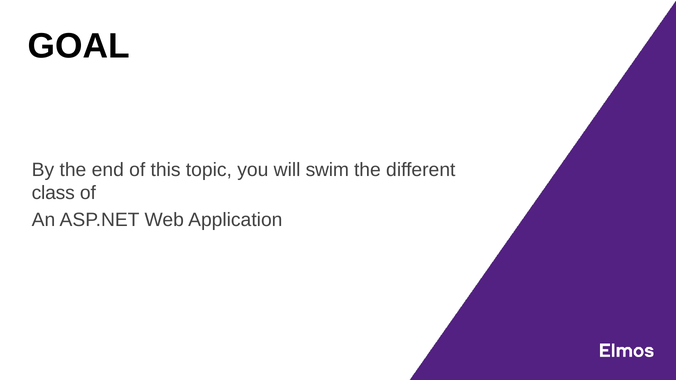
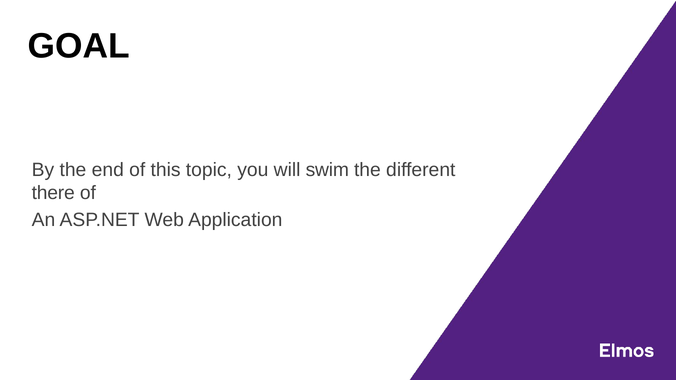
class: class -> there (53, 193)
